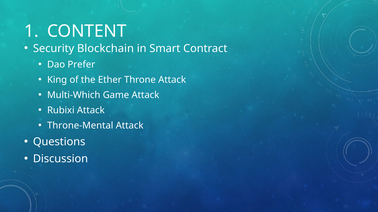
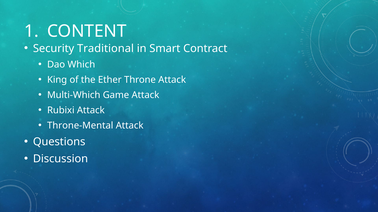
Blockchain: Blockchain -> Traditional (106, 49)
Prefer: Prefer -> Which (81, 65)
